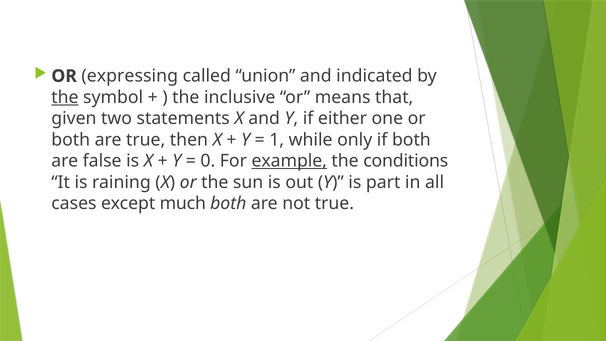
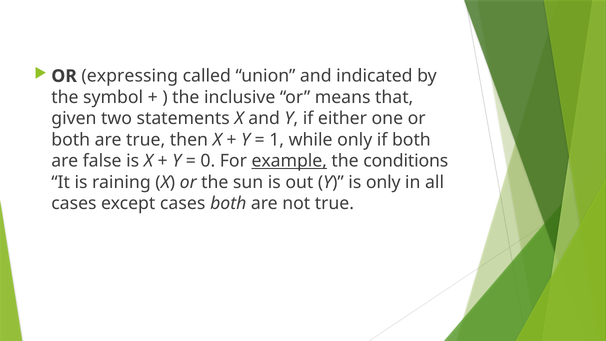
the underline: present -> none (65, 97)
is part: part -> only (383, 182)
except much: much -> cases (183, 203)
